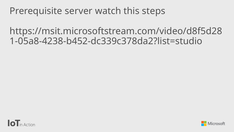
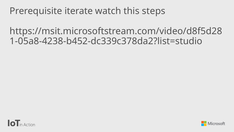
server: server -> iterate (79, 11)
